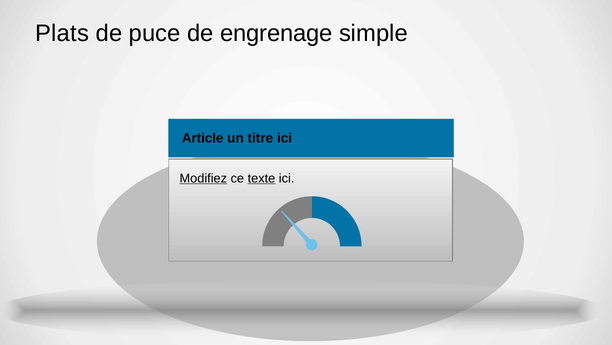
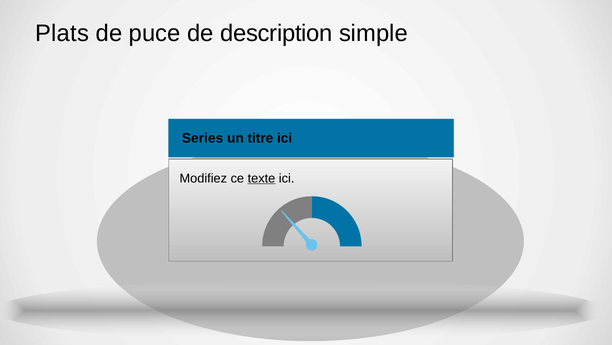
engrenage: engrenage -> description (276, 33)
Article: Article -> Series (203, 138)
Modifiez underline: present -> none (203, 178)
